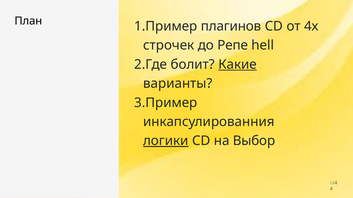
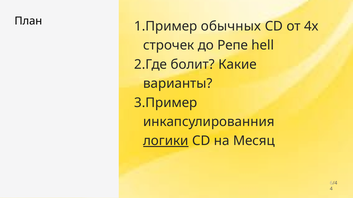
плагинов: плагинов -> обычных (231, 26)
Какие underline: present -> none (238, 65)
Выбор: Выбор -> Месяц (254, 141)
